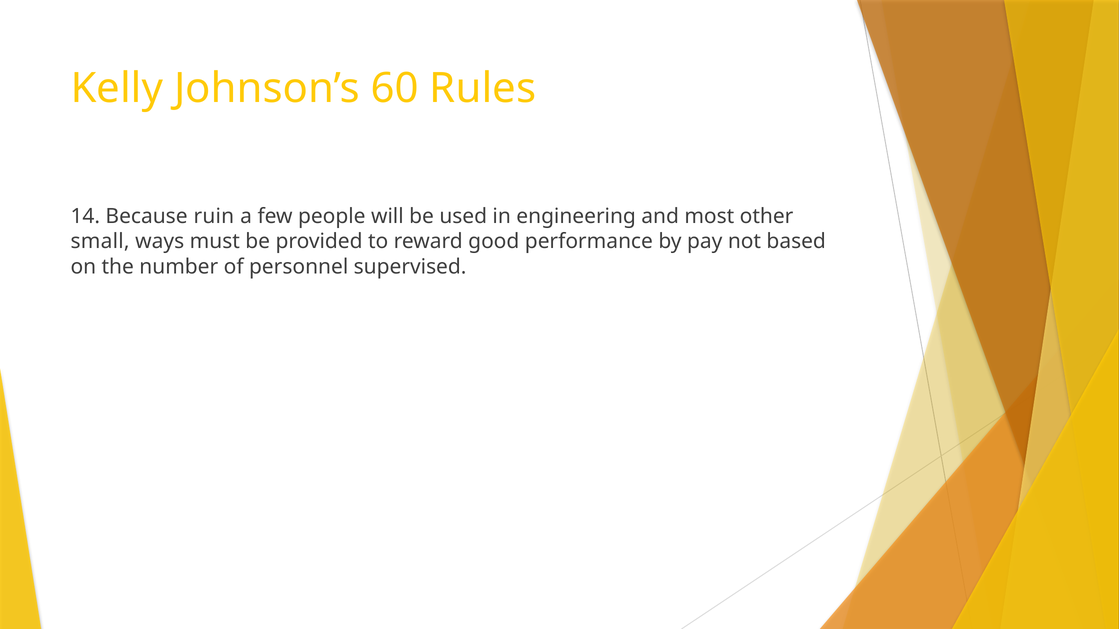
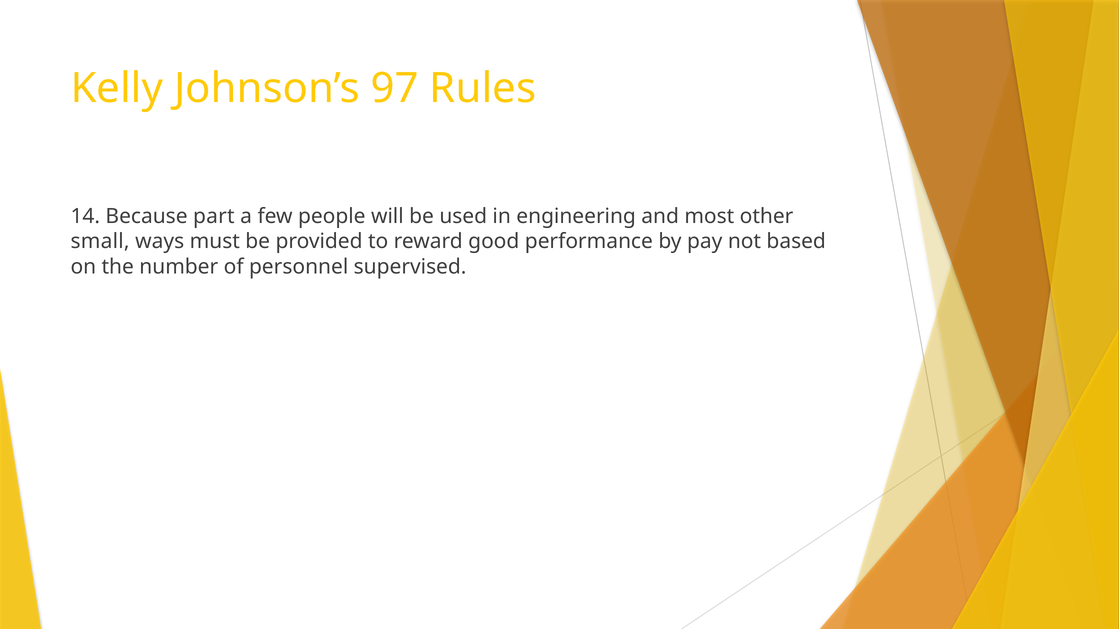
60: 60 -> 97 (395, 88)
ruin: ruin -> part (214, 217)
